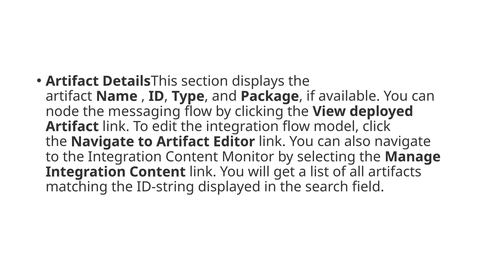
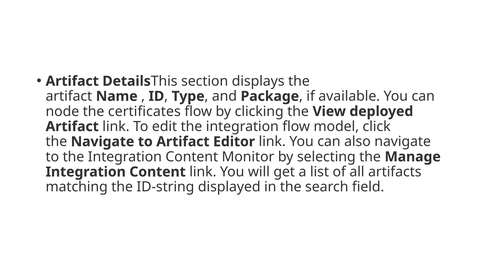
messaging: messaging -> certificates (144, 111)
